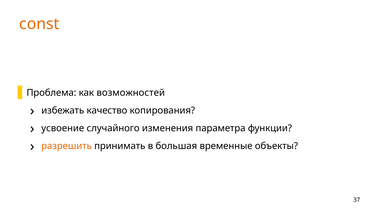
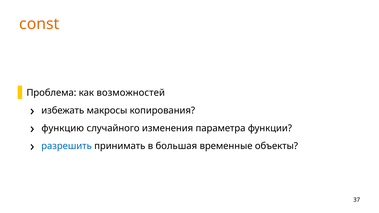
качество: качество -> макросы (107, 111)
усвоение: усвоение -> функцию (63, 128)
разрешить colour: orange -> blue (67, 146)
